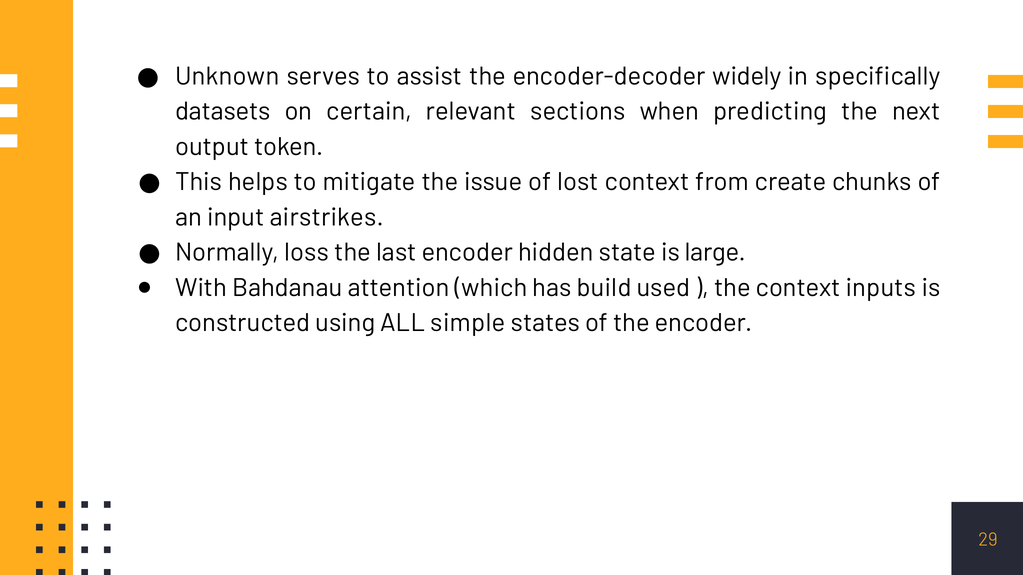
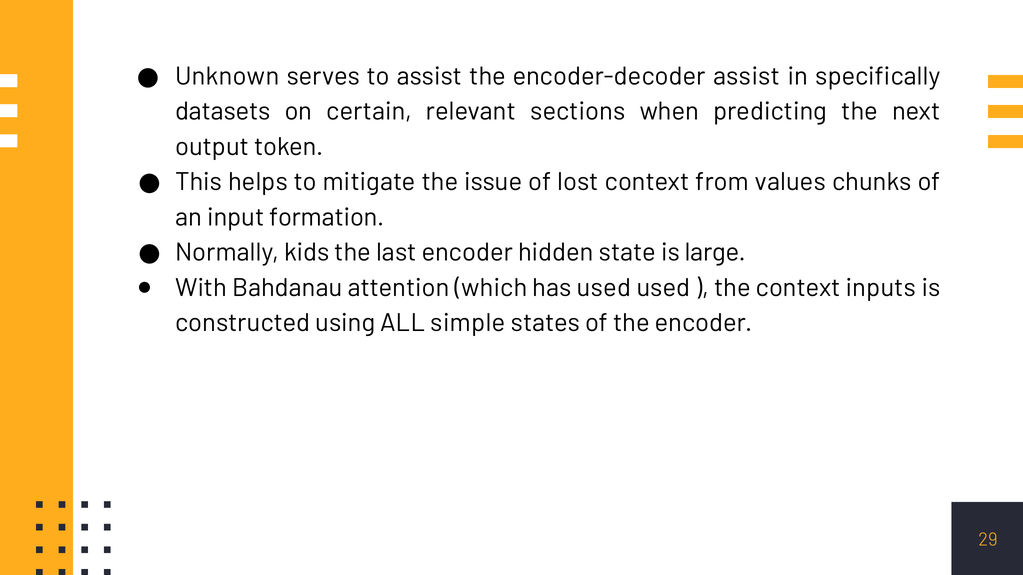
encoder-decoder widely: widely -> assist (747, 76)
create: create -> values (790, 182)
airstrikes: airstrikes -> formation (327, 217)
loss: loss -> kids (307, 253)
has build: build -> used (604, 288)
